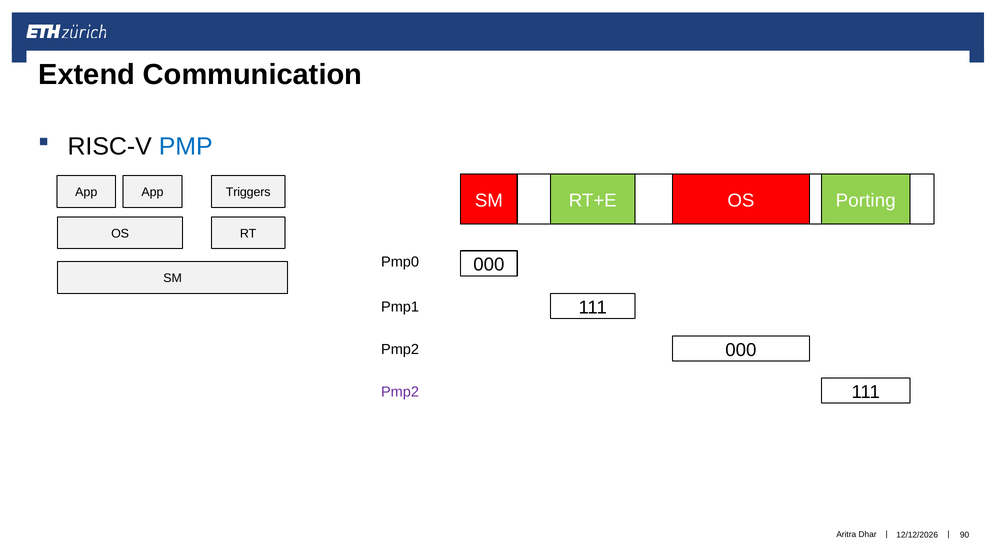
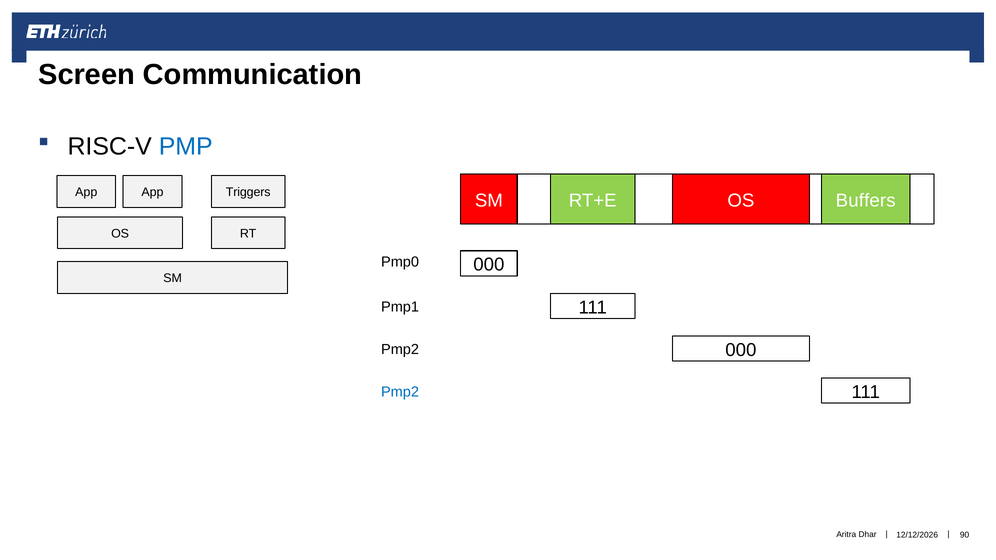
Extend: Extend -> Screen (87, 75)
Porting: Porting -> Buffers (866, 201)
Pmp2 colour: purple -> blue (400, 392)
